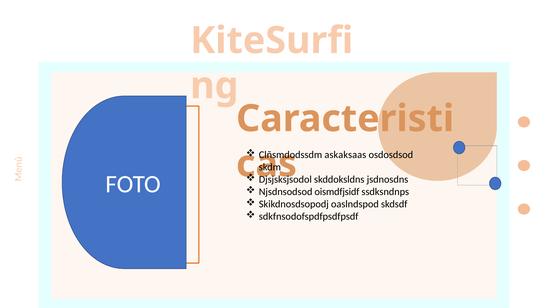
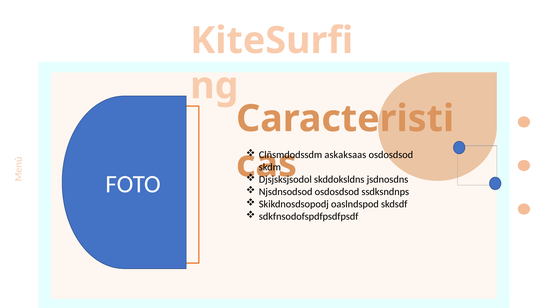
oismdfjsidf: oismdfjsidf -> osdosdsod (337, 192)
